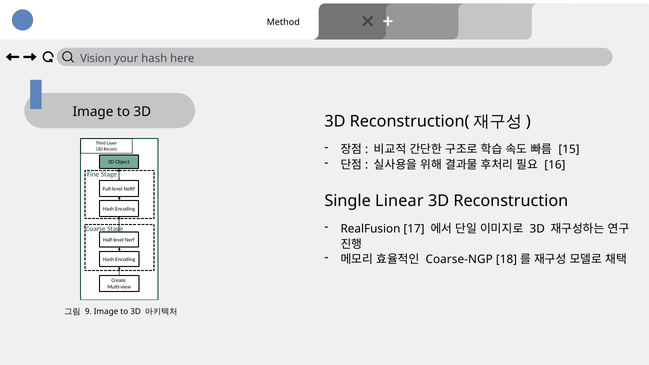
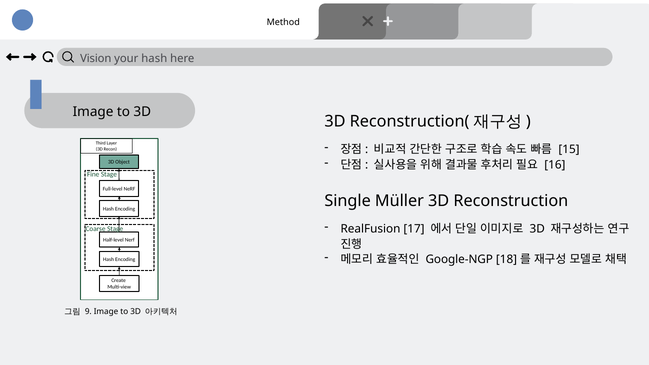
Linear: Linear -> Müller (399, 201)
Coarse-NGP: Coarse-NGP -> Google-NGP (459, 259)
